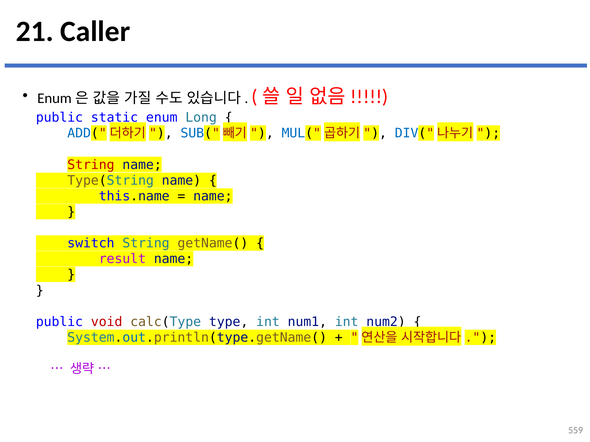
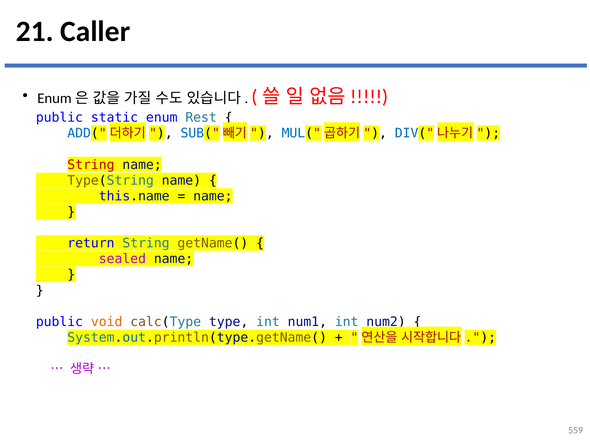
Long: Long -> Rest (201, 118)
switch: switch -> return (91, 244)
result: result -> sealed (122, 259)
void colour: red -> orange (107, 322)
